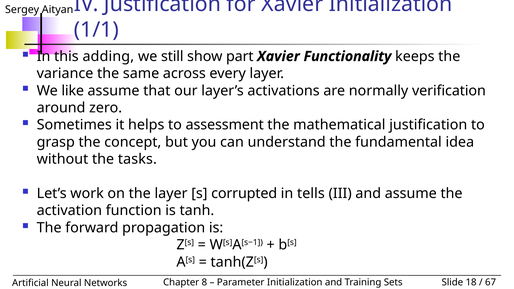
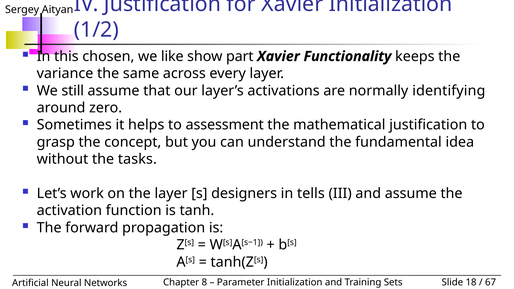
1/1: 1/1 -> 1/2 (96, 30)
adding: adding -> chosen (108, 56)
still: still -> like (172, 56)
like: like -> still (73, 91)
verification: verification -> identifying (449, 91)
corrupted: corrupted -> designers (244, 194)
